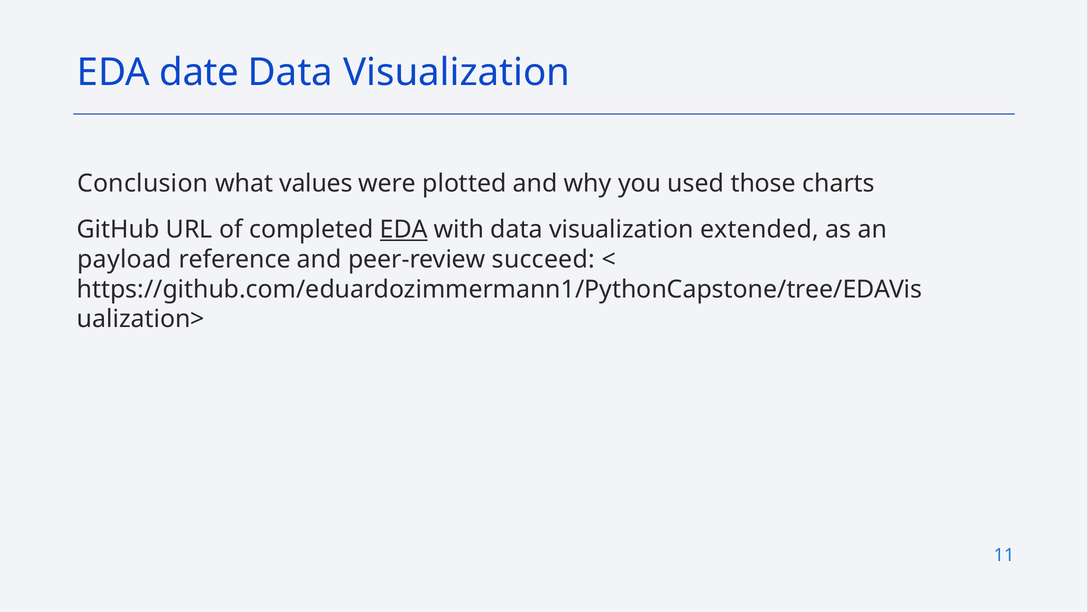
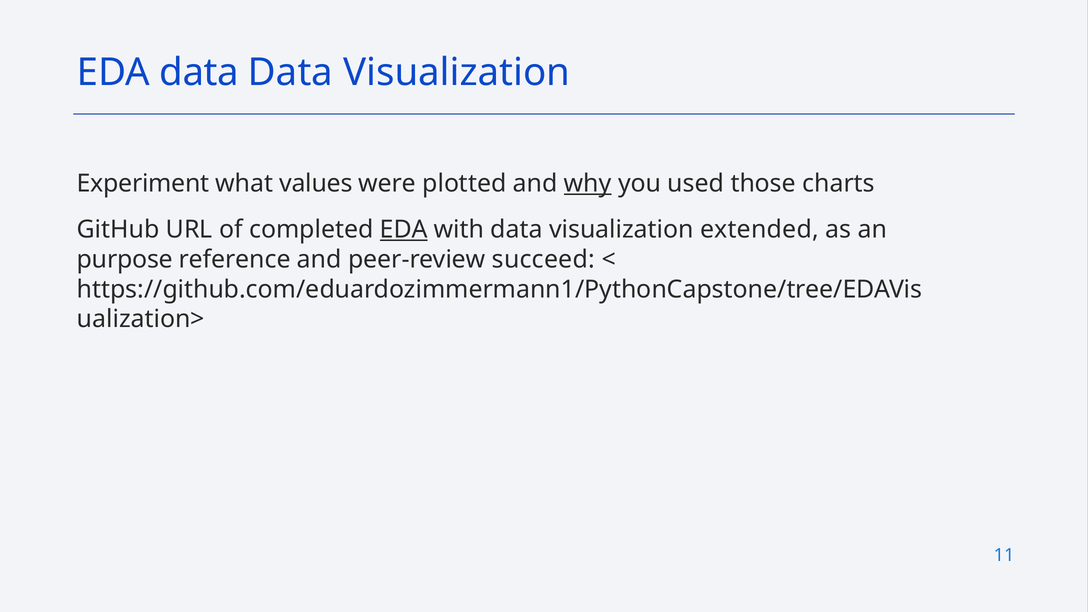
EDA date: date -> data (199, 73)
Conclusion: Conclusion -> Experiment (143, 184)
why underline: none -> present (588, 184)
payload: payload -> purpose (125, 259)
